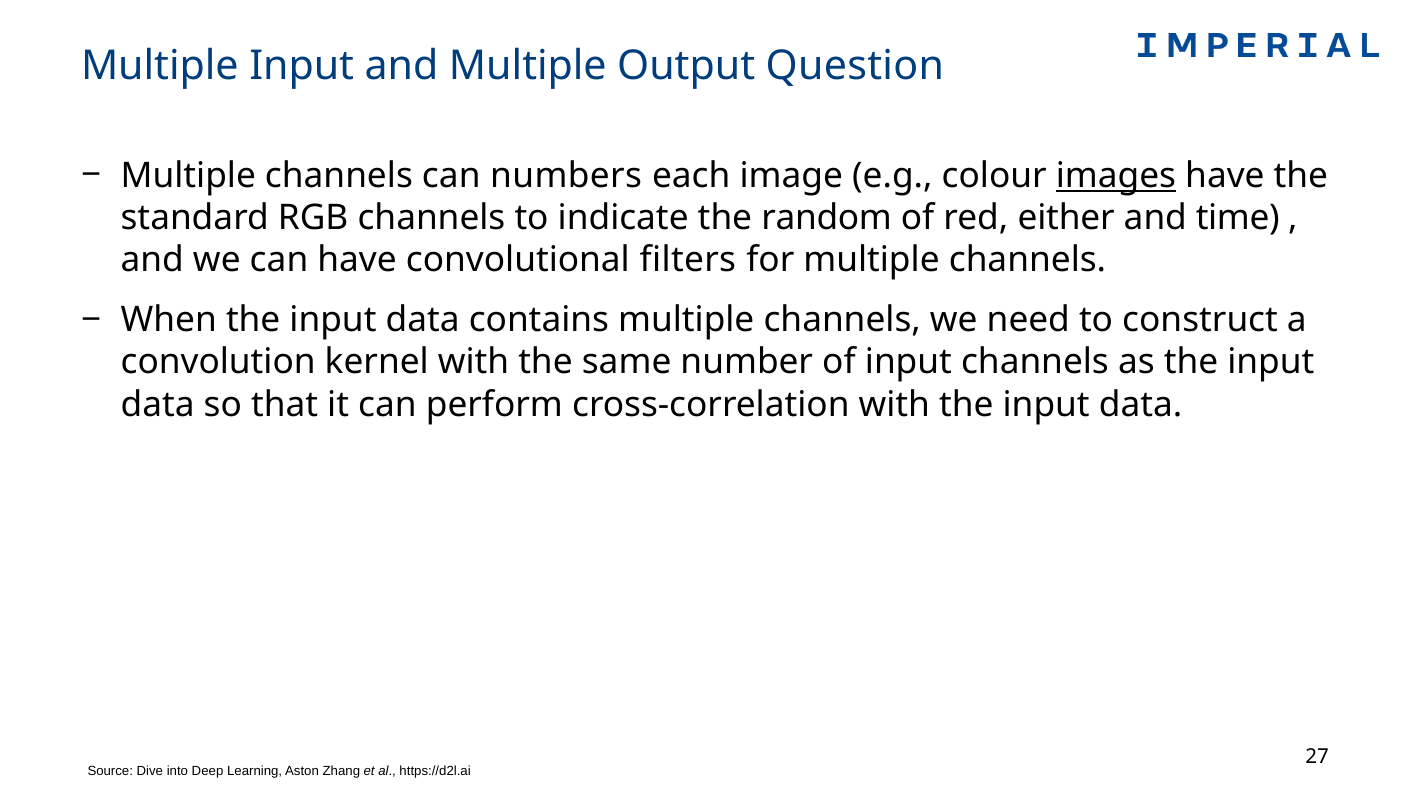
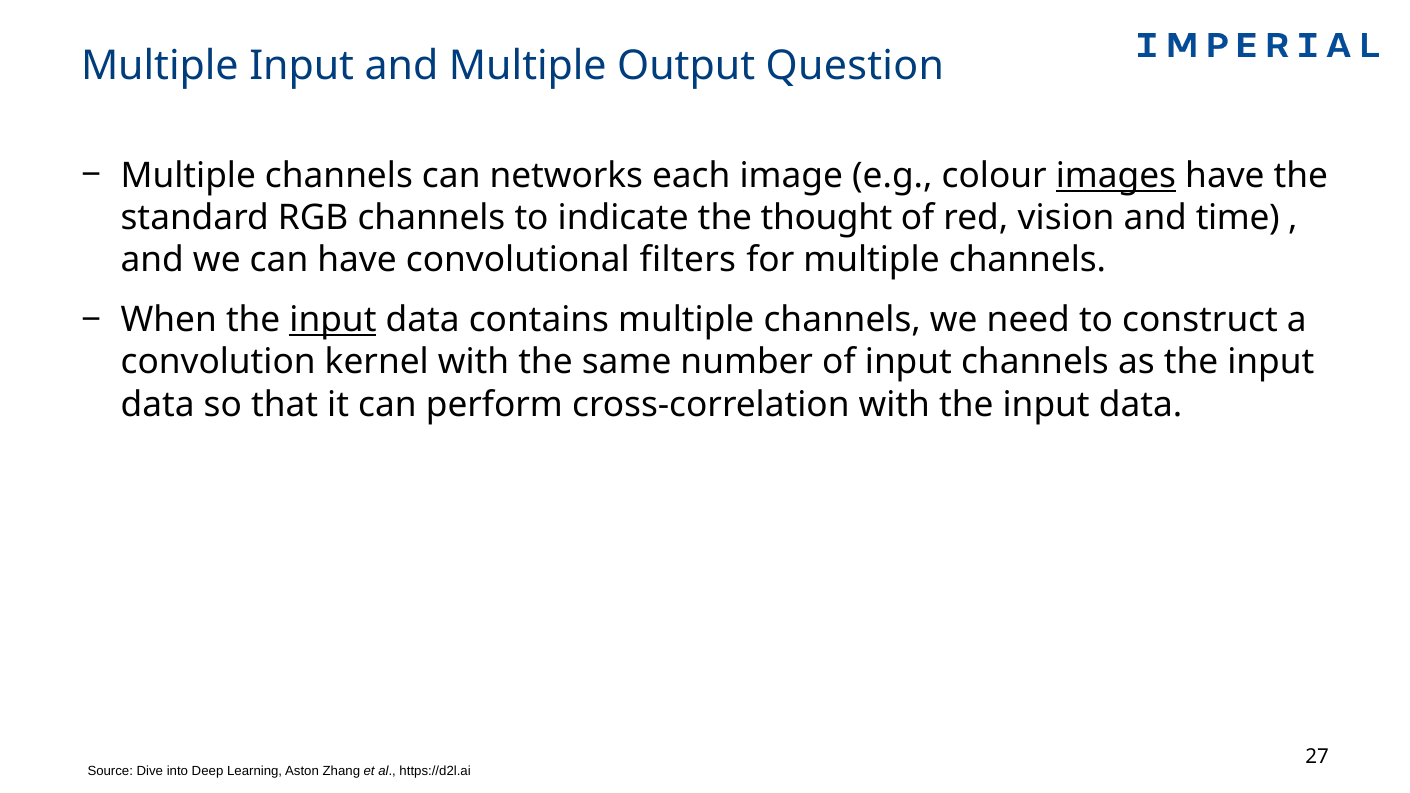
numbers: numbers -> networks (566, 176)
random: random -> thought (827, 218)
either: either -> vision (1066, 218)
input underline: none -> present (333, 320)
